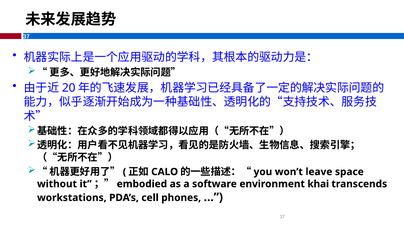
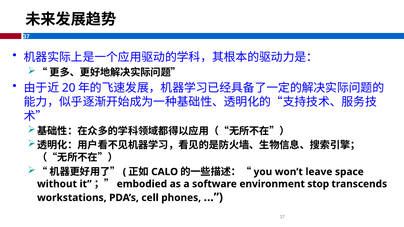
khai: khai -> stop (318, 184)
